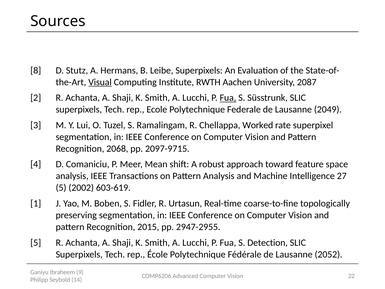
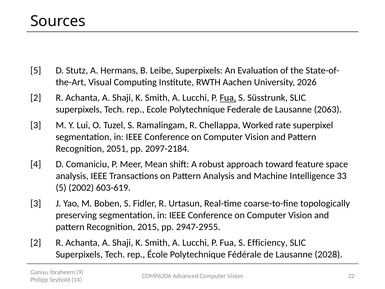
8: 8 -> 5 (36, 70)
Visual underline: present -> none (100, 82)
2087: 2087 -> 2026 (307, 82)
2049: 2049 -> 2063 (328, 109)
2068: 2068 -> 2051 (117, 149)
2097-9715: 2097-9715 -> 2097-2184 (167, 149)
27: 27 -> 33 (342, 176)
1: 1 -> 3 (36, 203)
5: 5 -> 2 (36, 242)
Detection: Detection -> Efficiency (268, 242)
2052: 2052 -> 2028 (329, 254)
